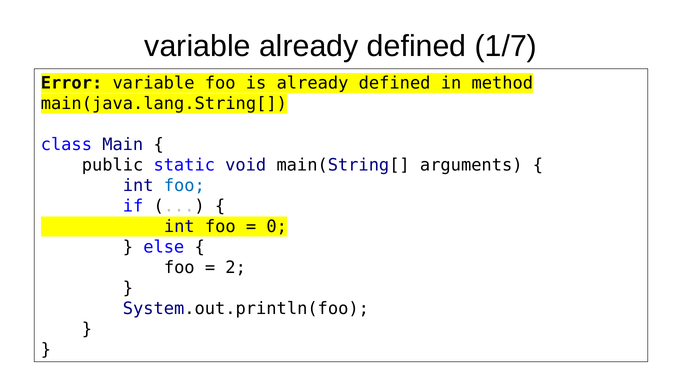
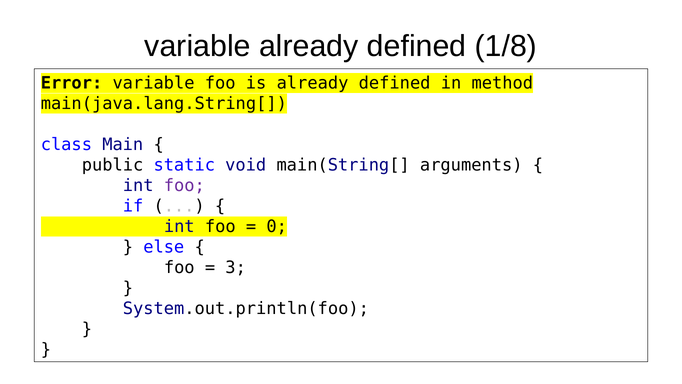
1/7: 1/7 -> 1/8 (506, 46)
foo colour: blue -> purple (184, 186)
2: 2 -> 3 (236, 267)
